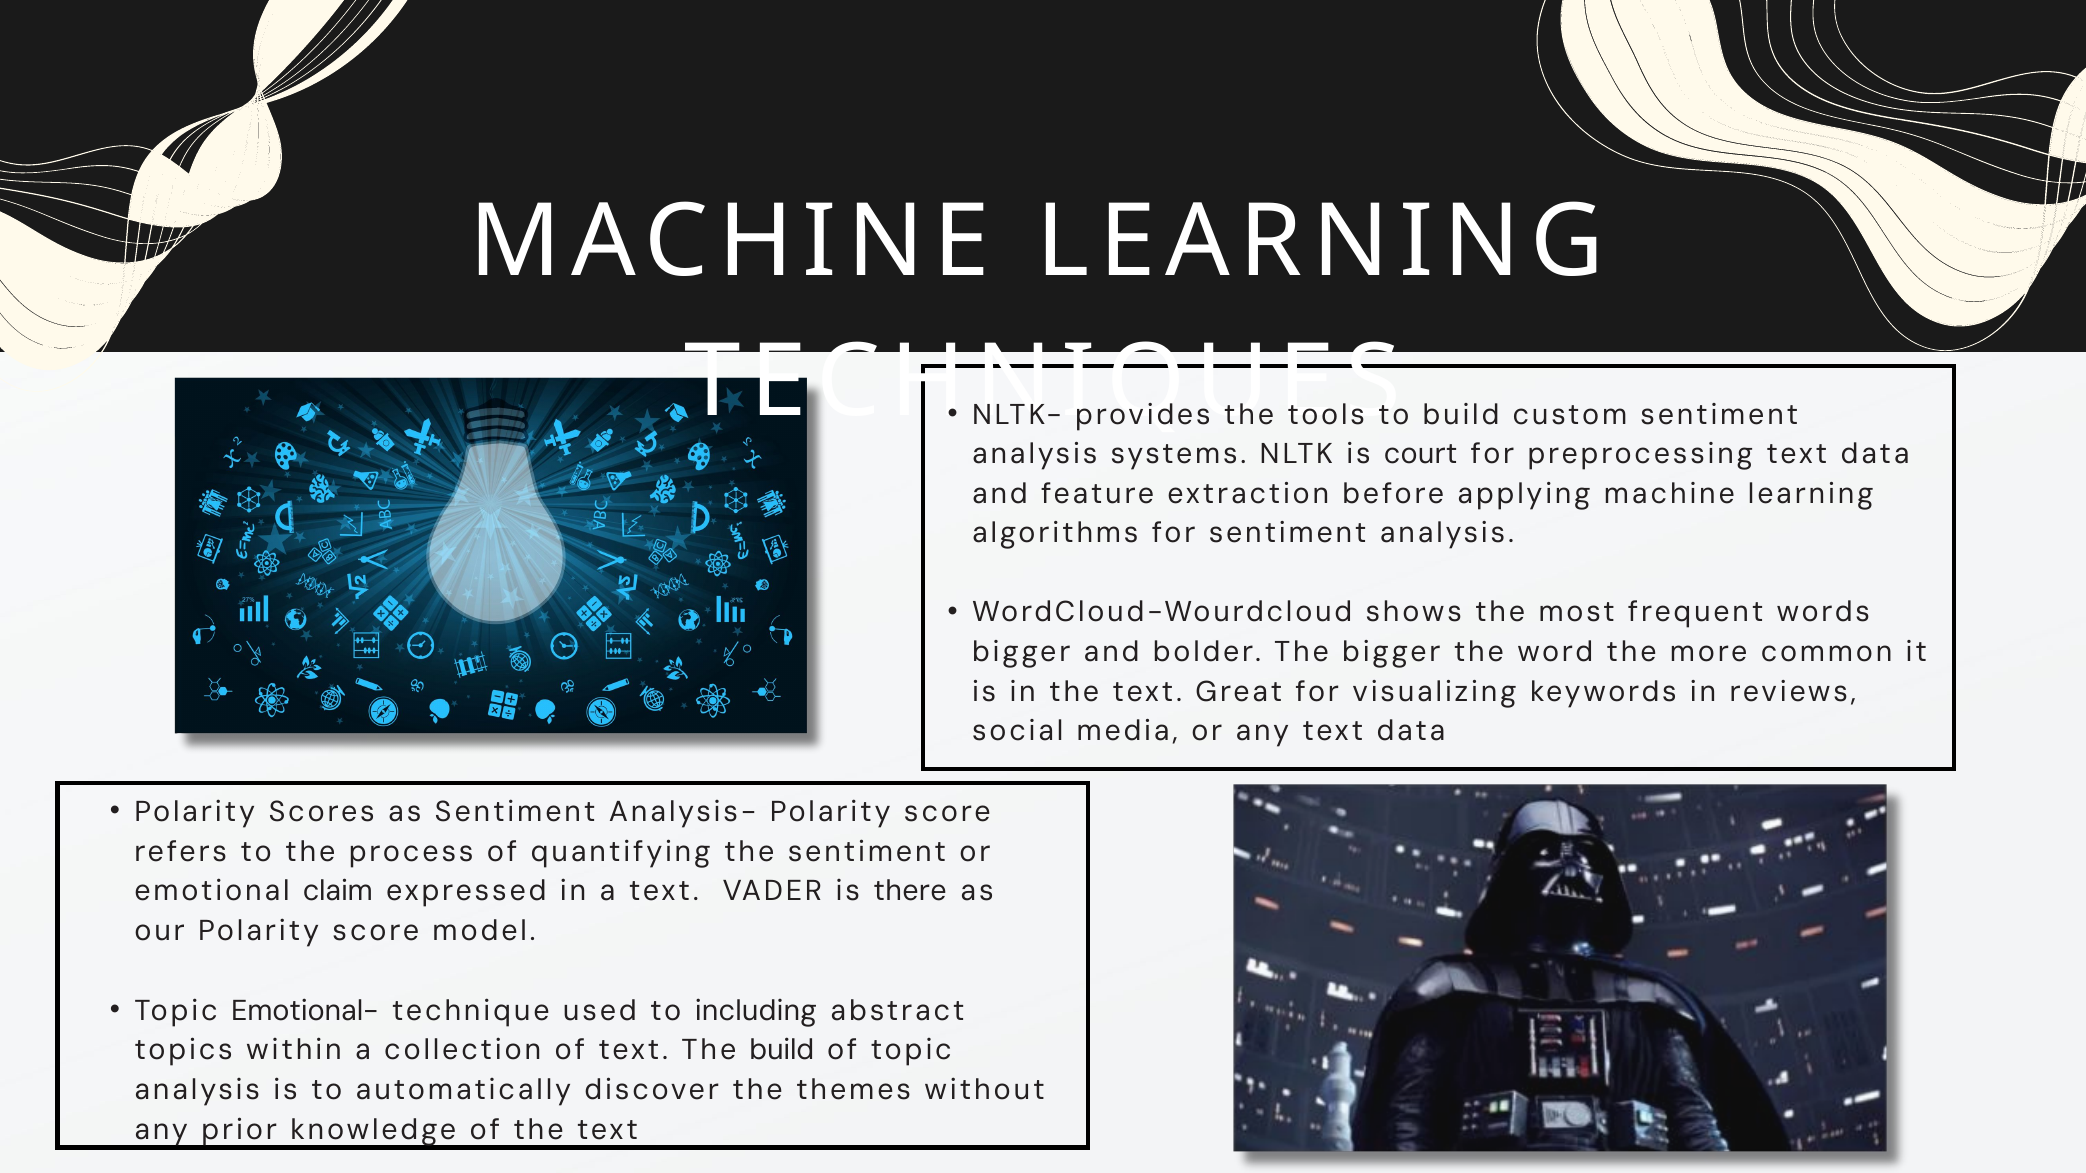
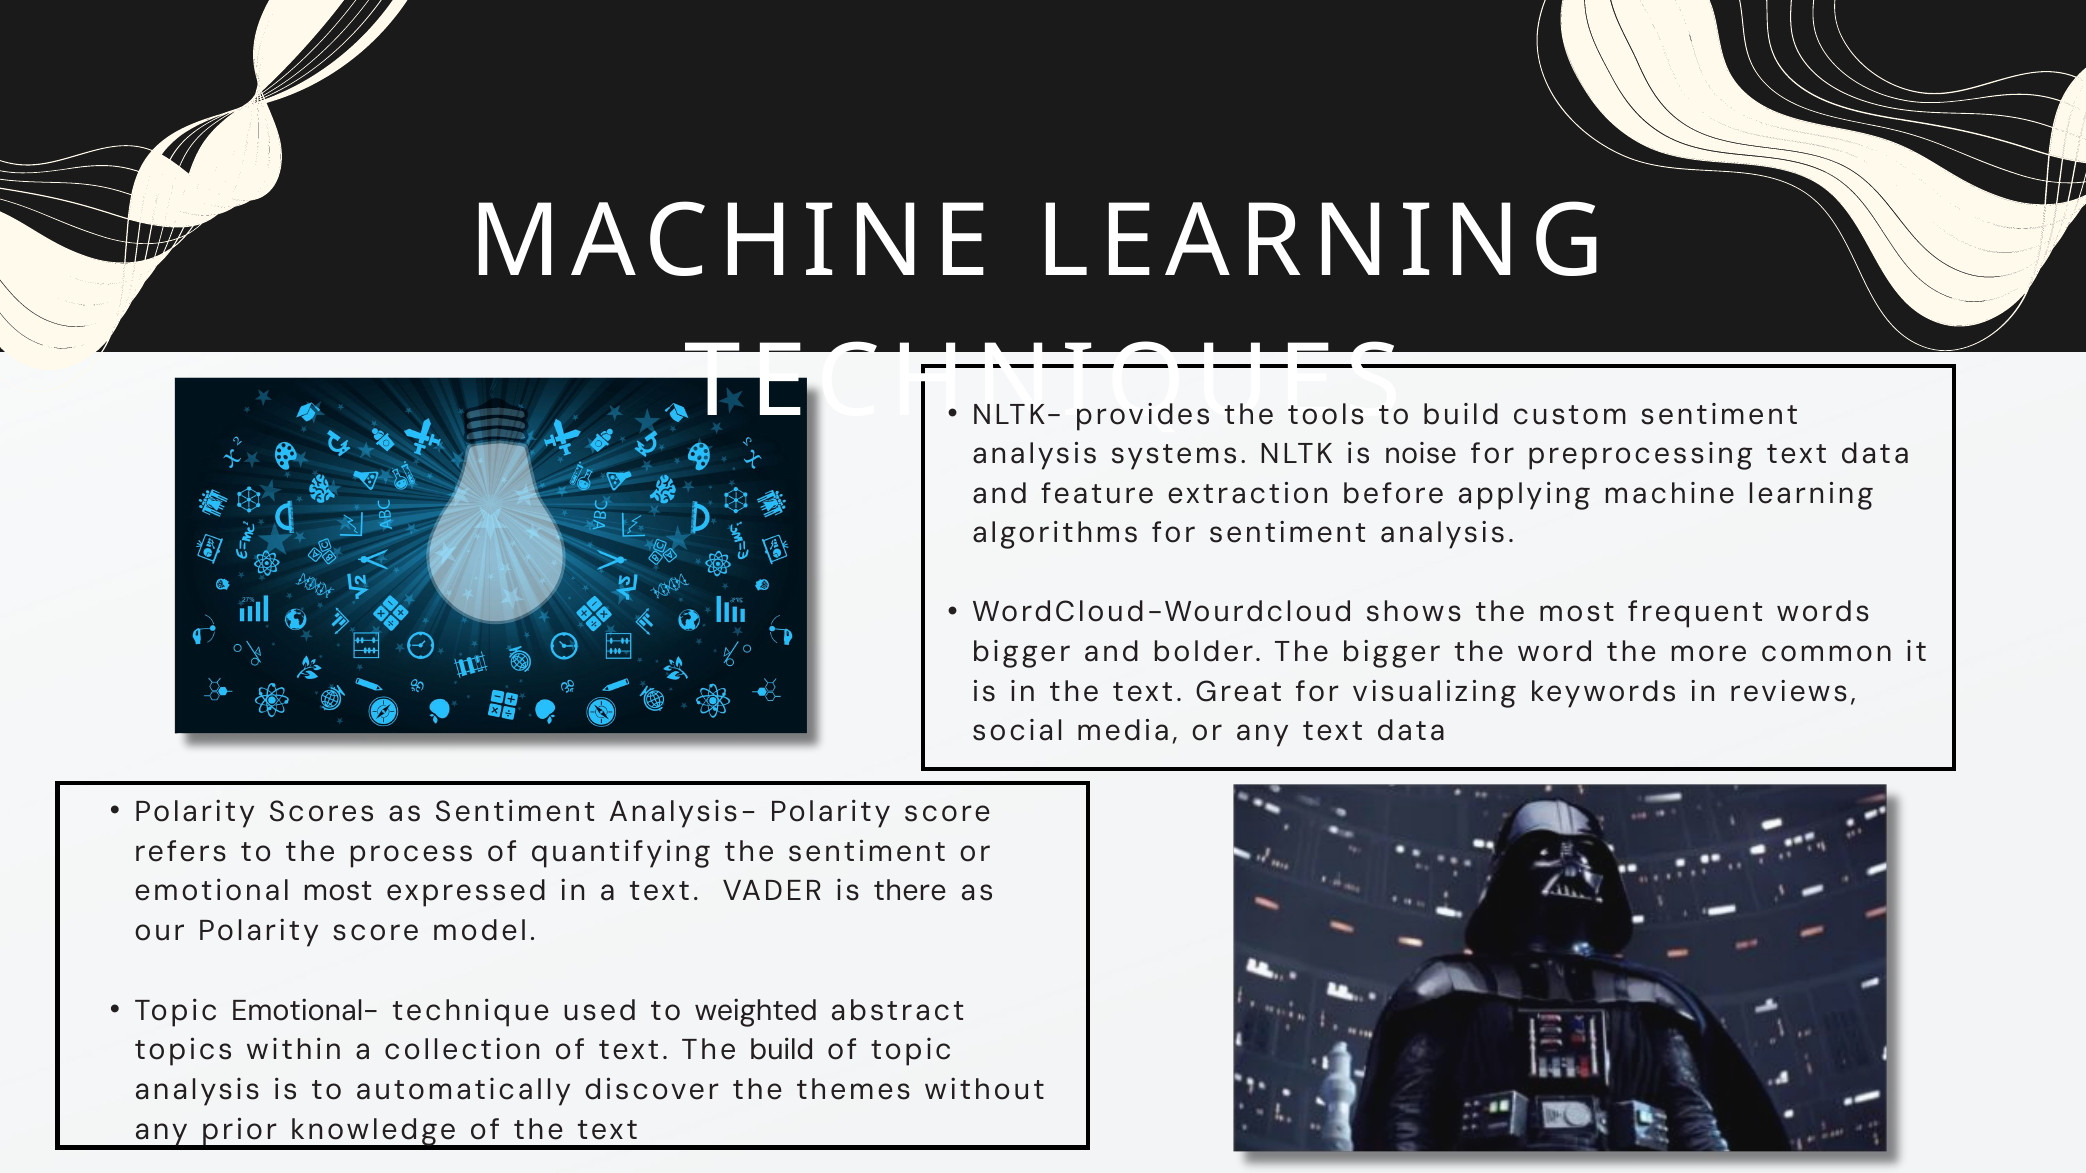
court: court -> noise (1421, 454)
emotional claim: claim -> most (338, 892)
including: including -> weighted (756, 1011)
